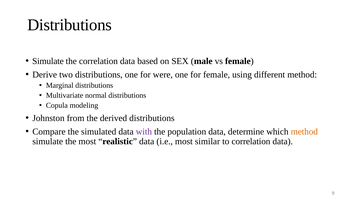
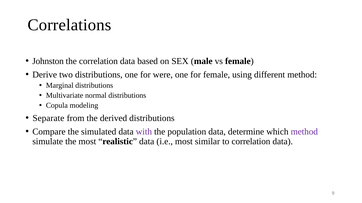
Distributions: Distributions -> Correlations (69, 25)
Simulate: Simulate -> Johnston (48, 61)
Johnston: Johnston -> Separate (48, 118)
method colour: orange -> purple (304, 132)
